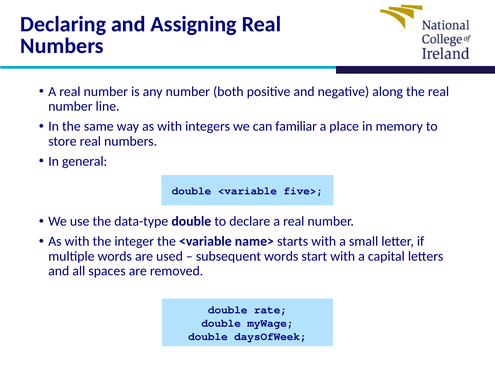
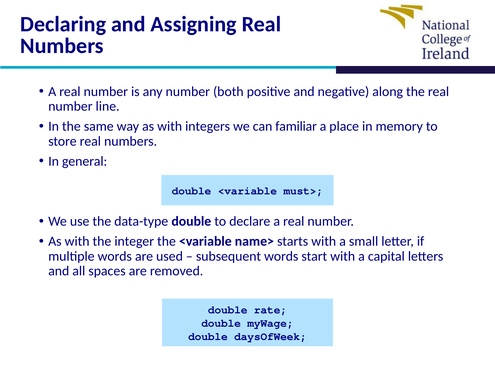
five>: five> -> must> (303, 191)
